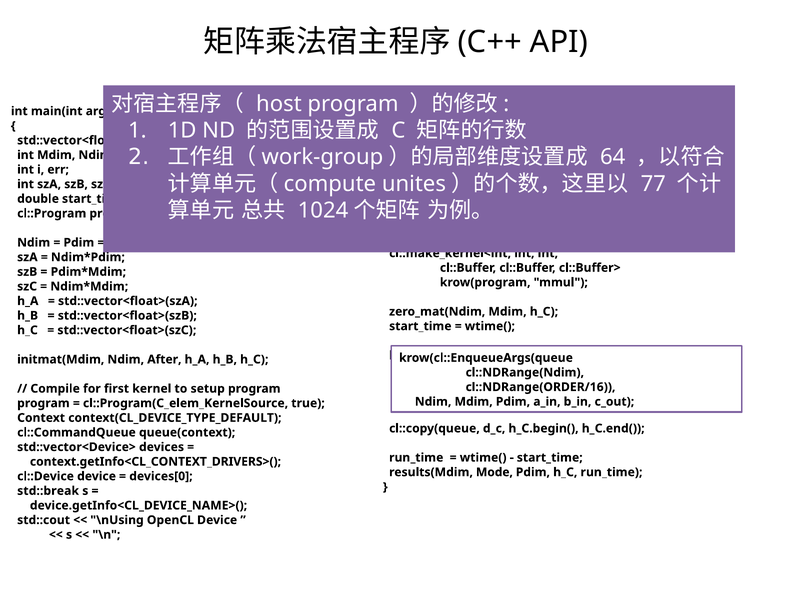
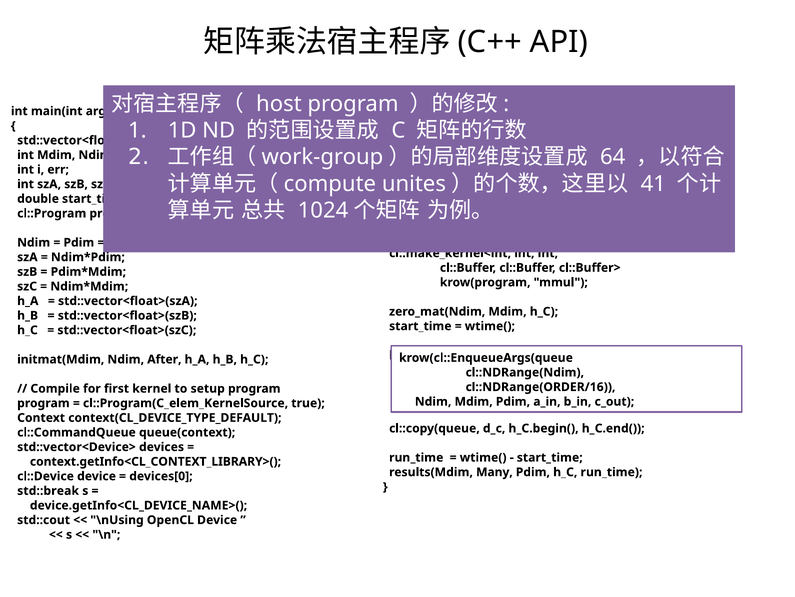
77: 77 -> 41 (653, 183)
context.getInfo<CL_CONTEXT_DRIVERS>(: context.getInfo<CL_CONTEXT_DRIVERS>( -> context.getInfo<CL_CONTEXT_LIBRARY>( (155, 461)
Mode: Mode -> Many (494, 472)
